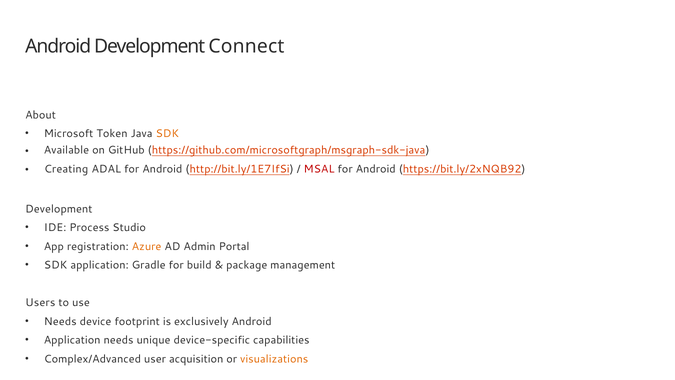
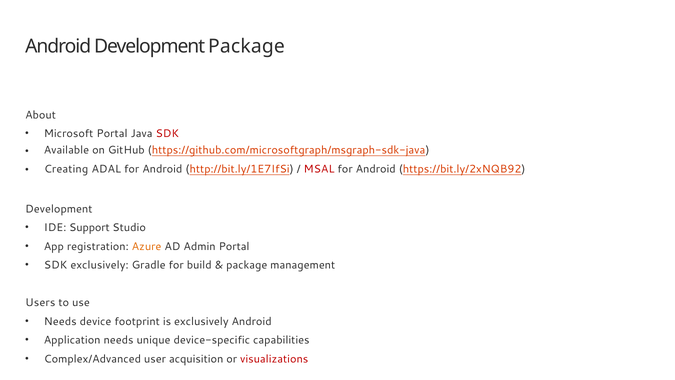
Development Connect: Connect -> Package (246, 46)
Microsoft Token: Token -> Portal (112, 134)
SDK colour: orange -> red (167, 134)
Process: Process -> Support (89, 227)
SDK application: application -> exclusively (100, 265)
visualizations colour: orange -> red (274, 359)
